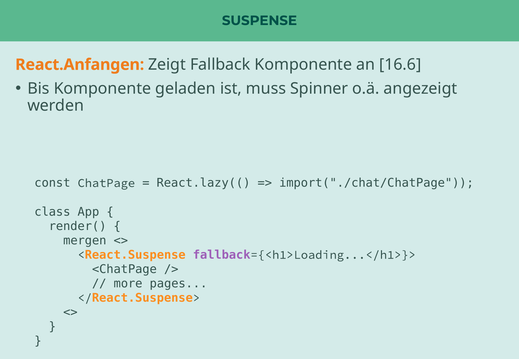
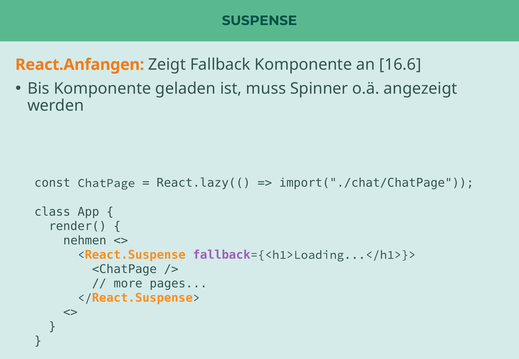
mergen: mergen -> nehmen (85, 241)
